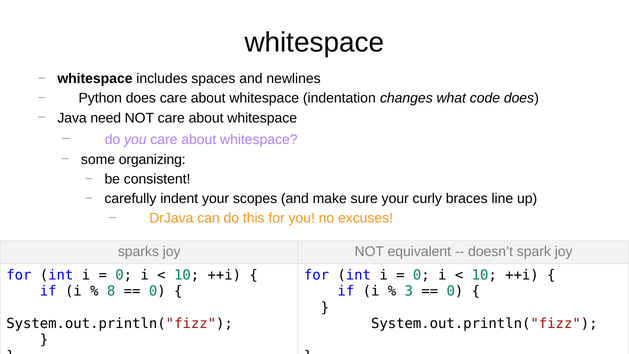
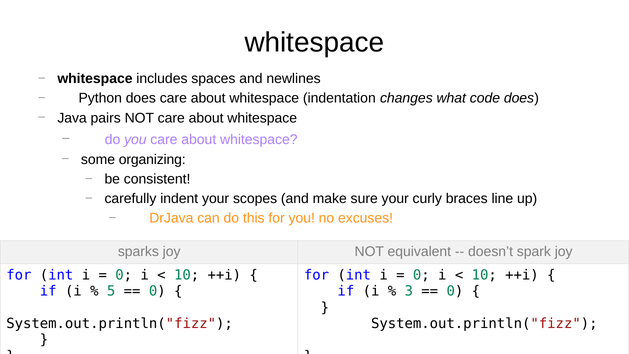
need: need -> pairs (106, 118)
8: 8 -> 5 (111, 291)
